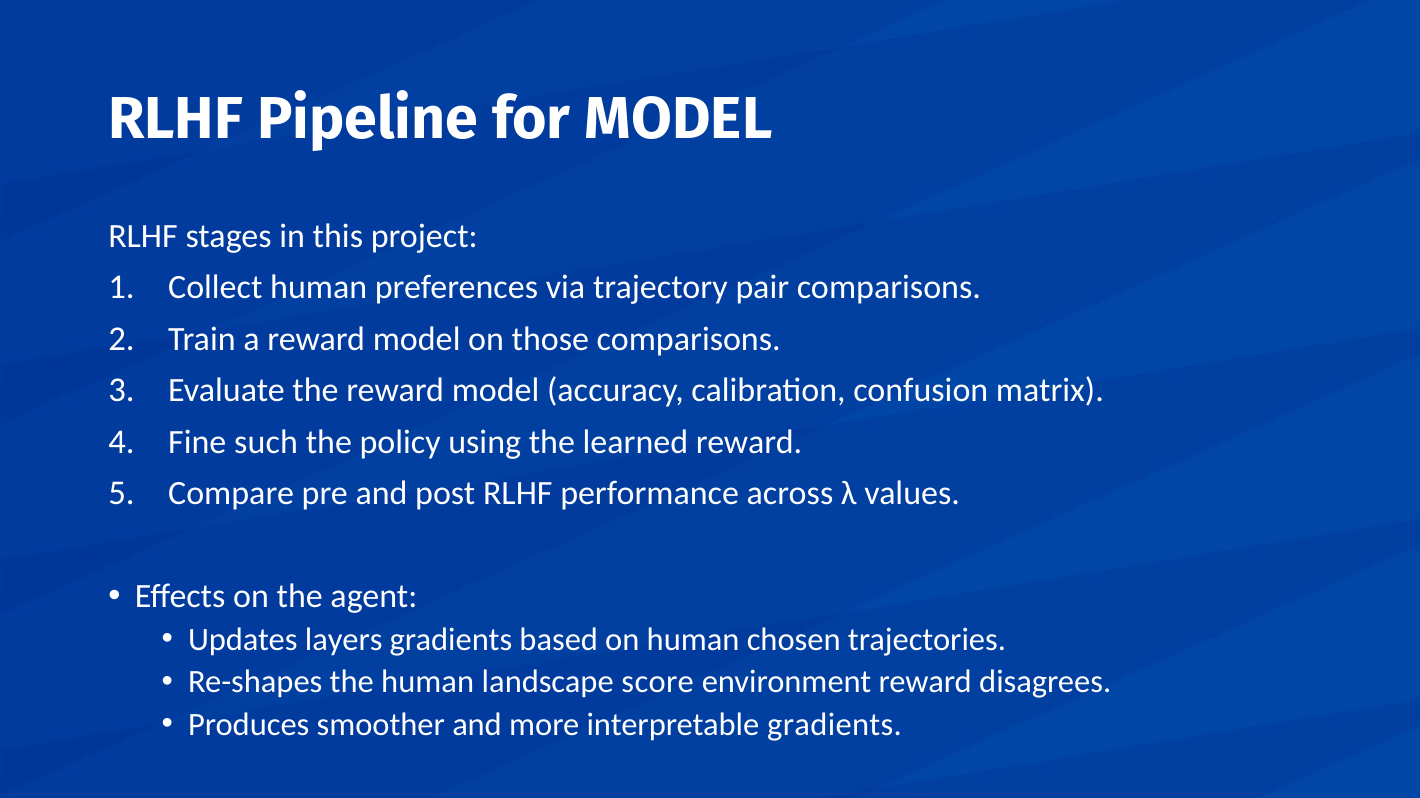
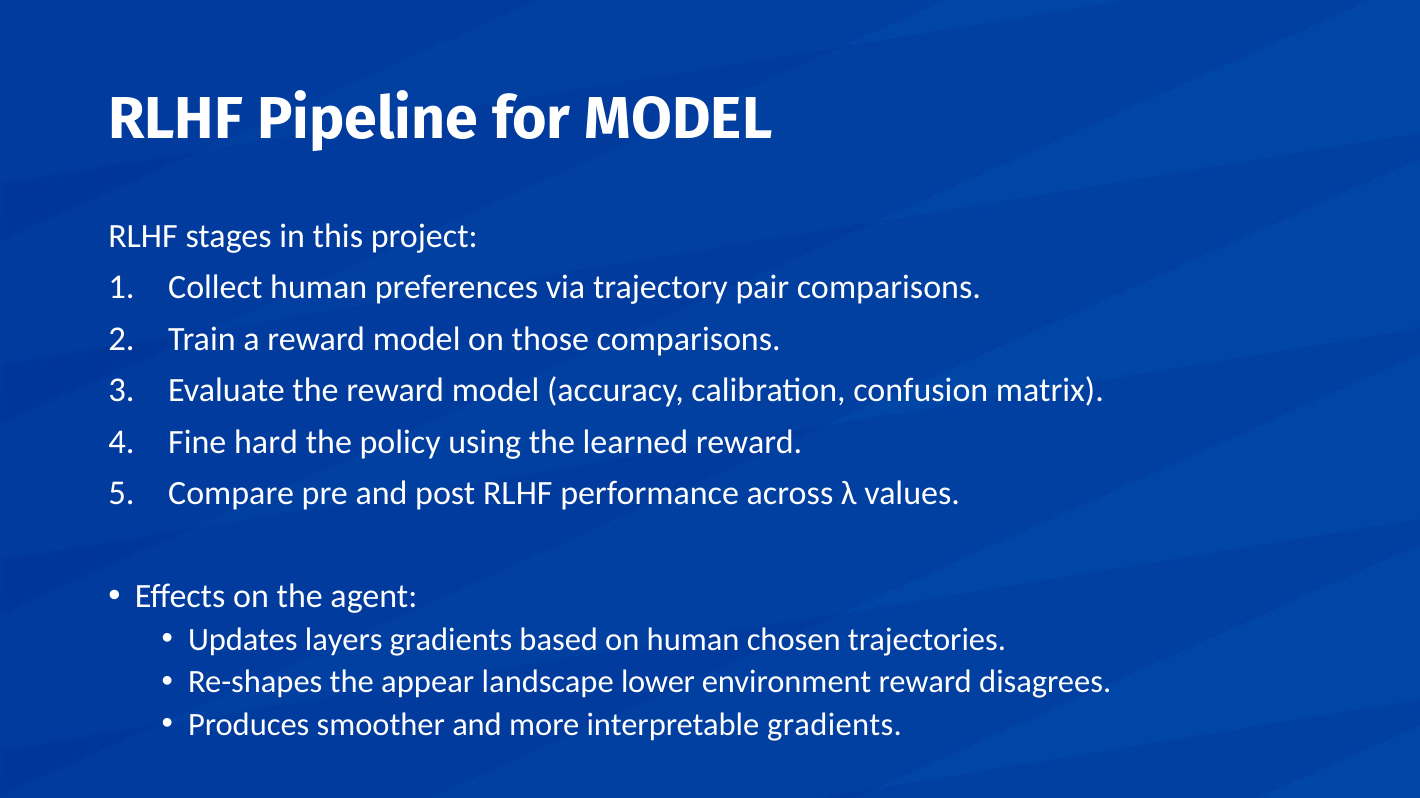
such: such -> hard (266, 442)
the human: human -> appear (428, 683)
score: score -> lower (658, 683)
